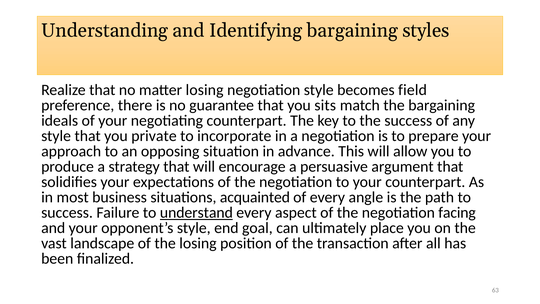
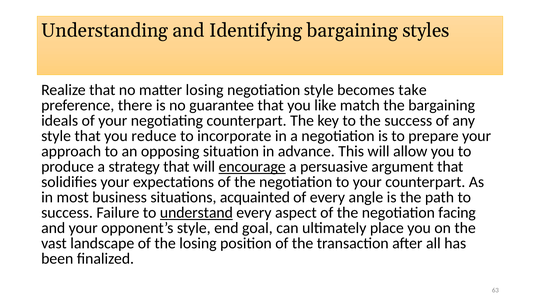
field: field -> take (413, 90)
sits: sits -> like (325, 105)
private: private -> reduce (154, 136)
encourage underline: none -> present (252, 167)
